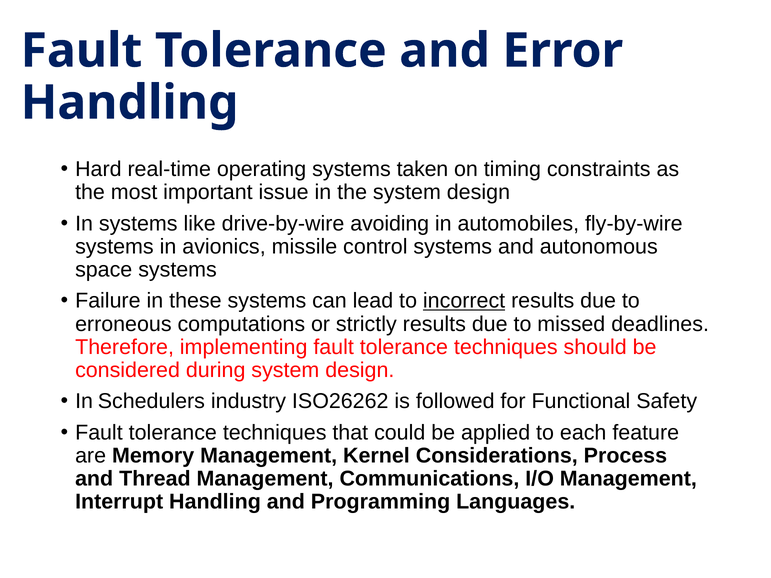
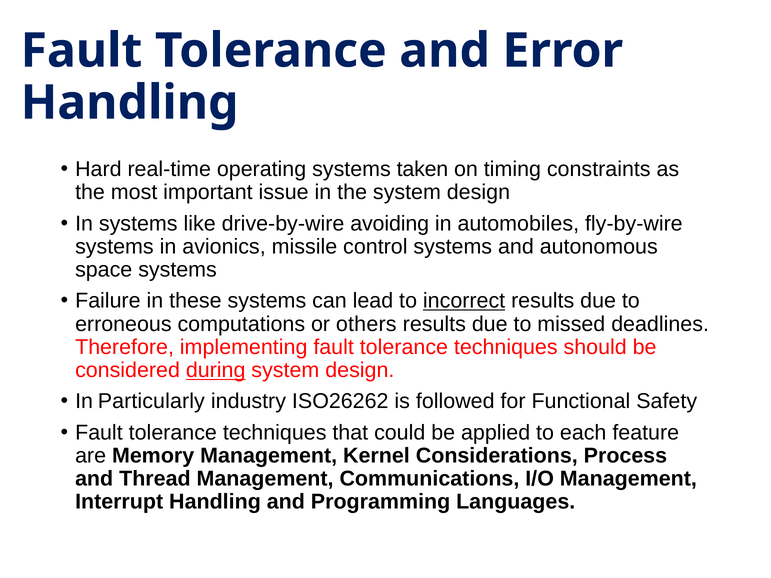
strictly: strictly -> others (366, 324)
during underline: none -> present (216, 370)
Schedulers: Schedulers -> Particularly (151, 402)
